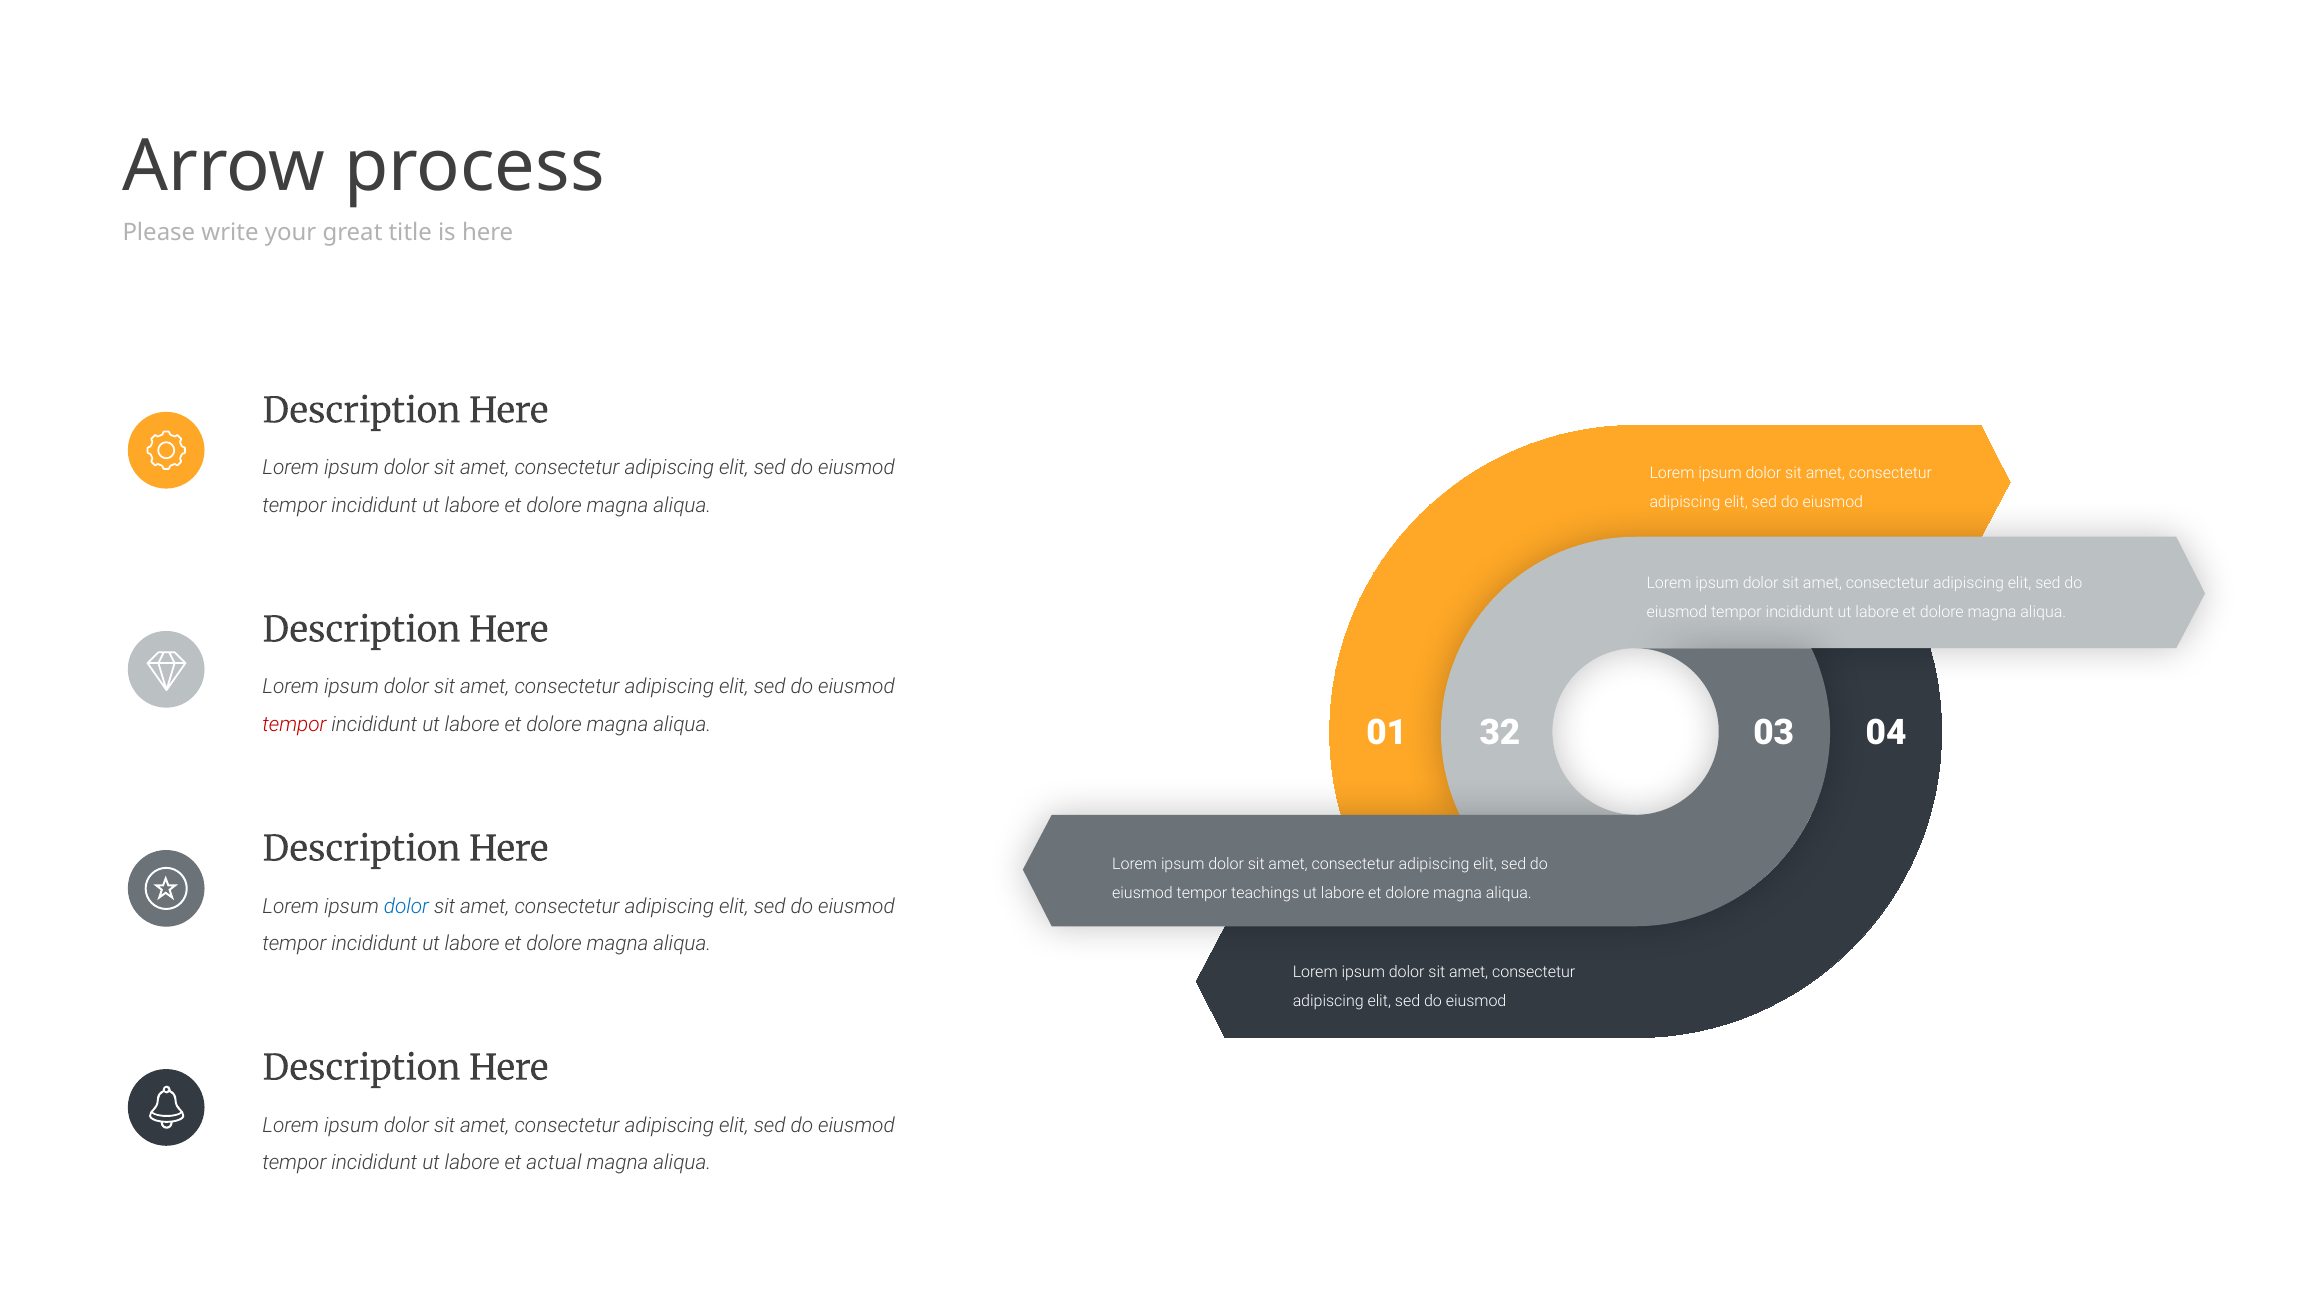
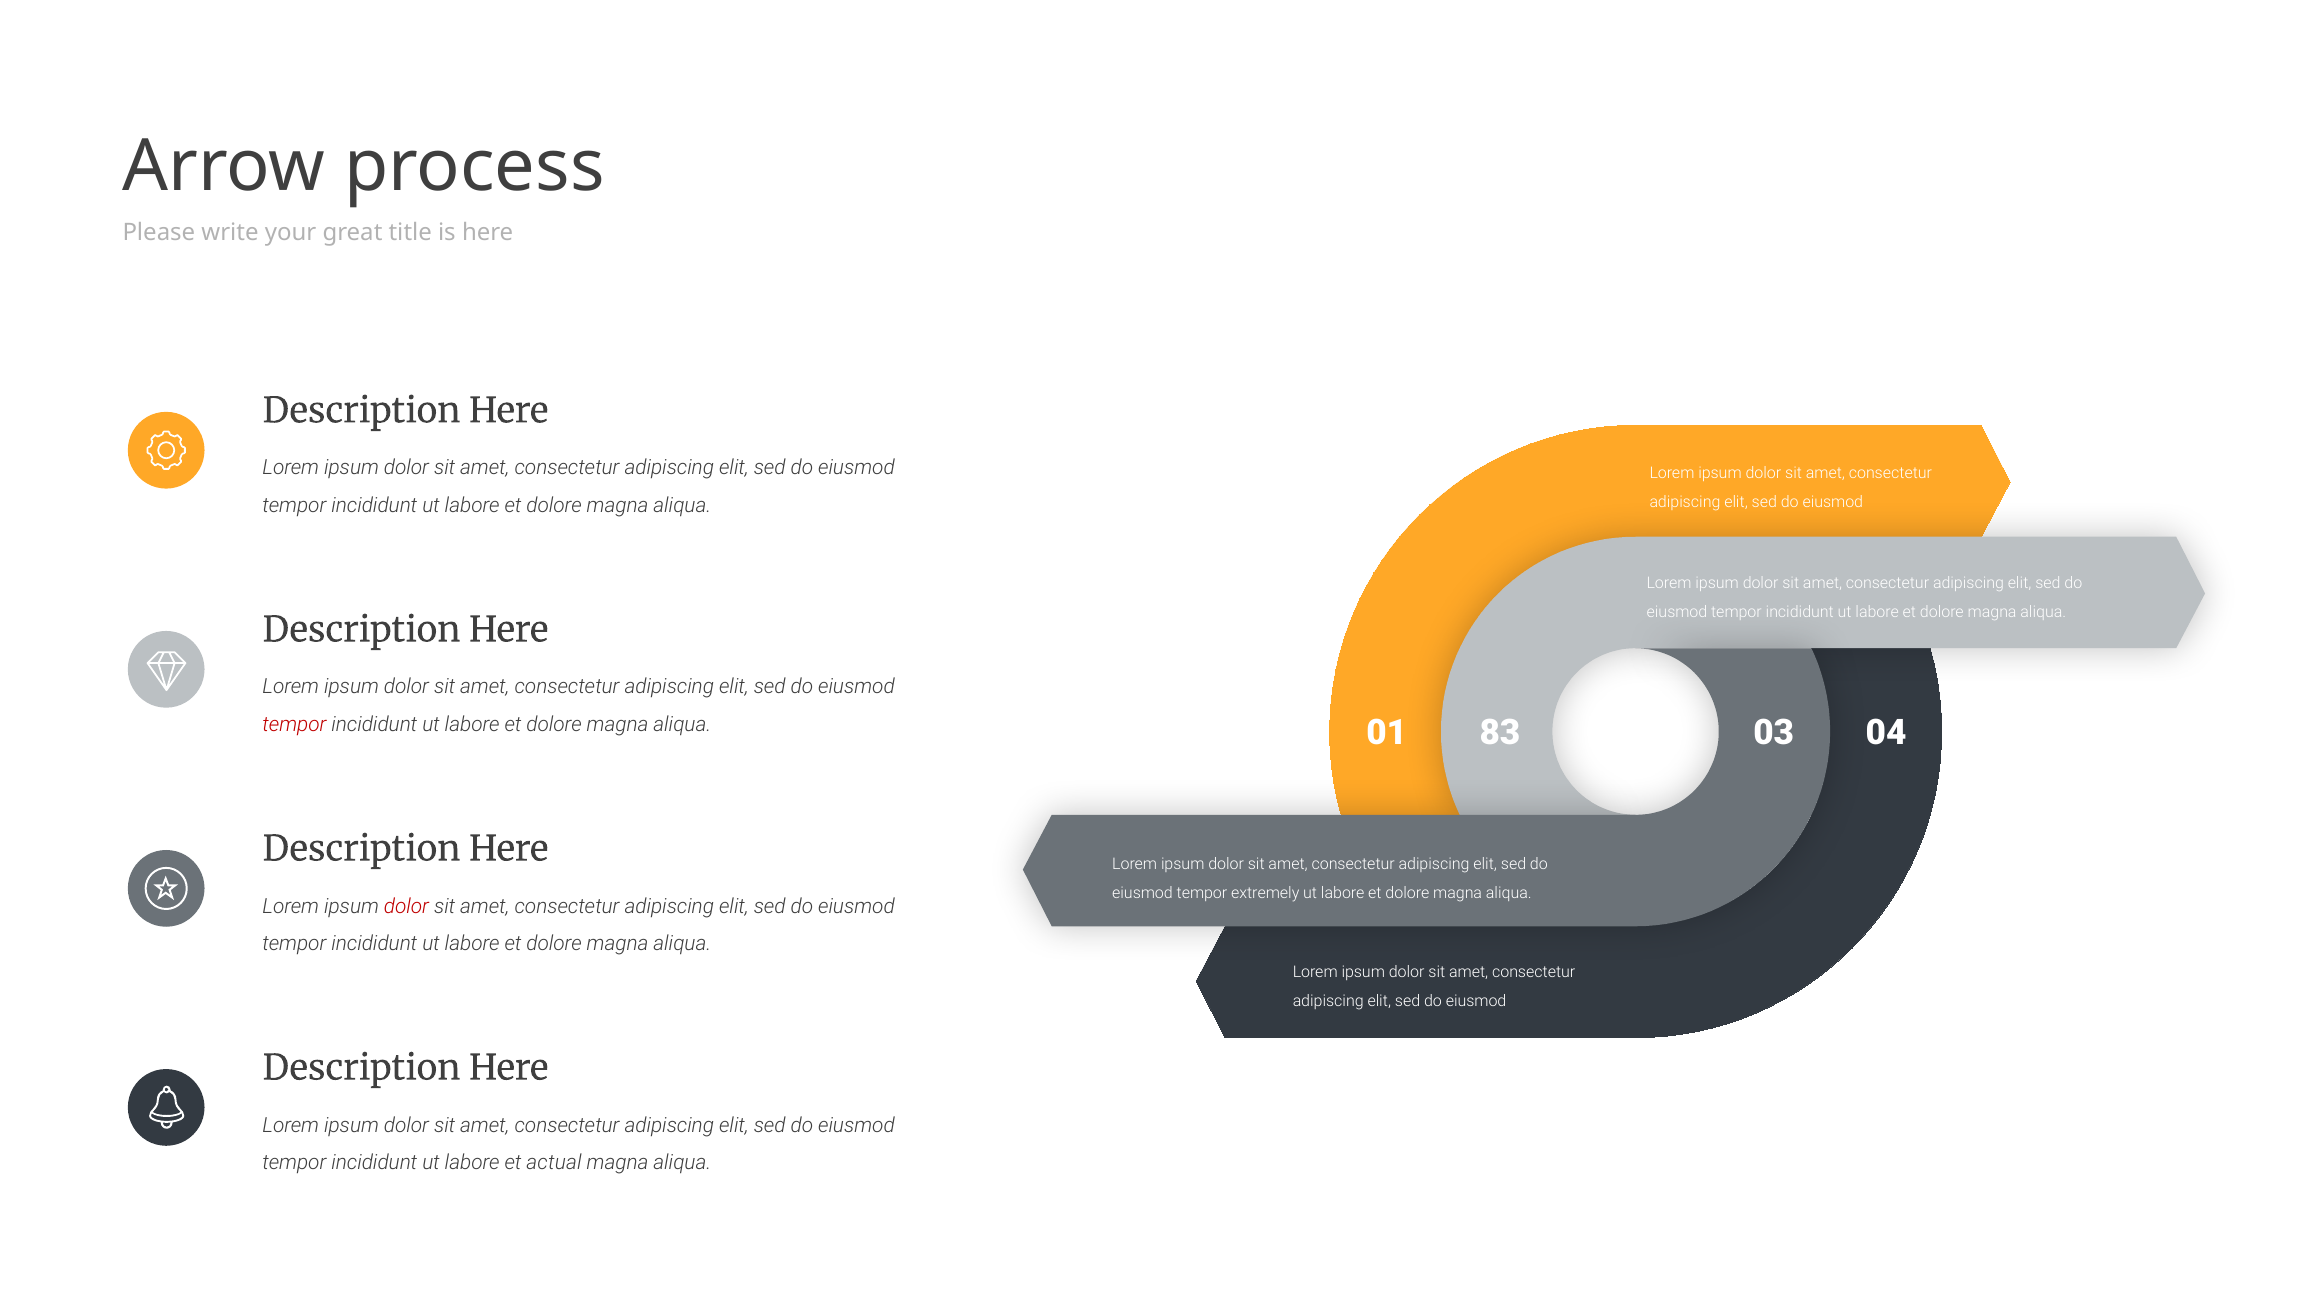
32: 32 -> 83 (1500, 733)
teachings: teachings -> extremely (1265, 892)
dolor colour: blue -> red (406, 906)
